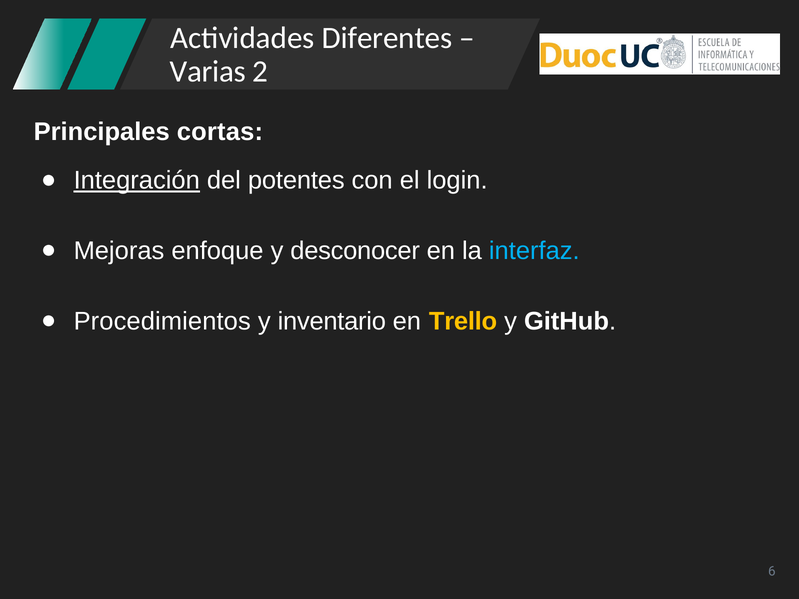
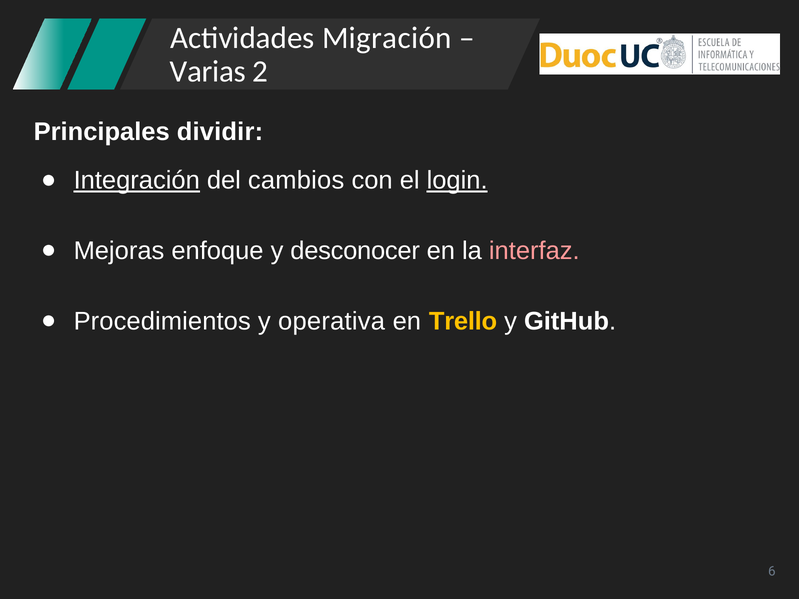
Diferentes: Diferentes -> Migración (387, 38)
cortas: cortas -> dividir (220, 132)
potentes: potentes -> cambios (296, 181)
login underline: none -> present (457, 181)
interfaz colour: light blue -> pink (534, 251)
inventario: inventario -> operativa (332, 321)
